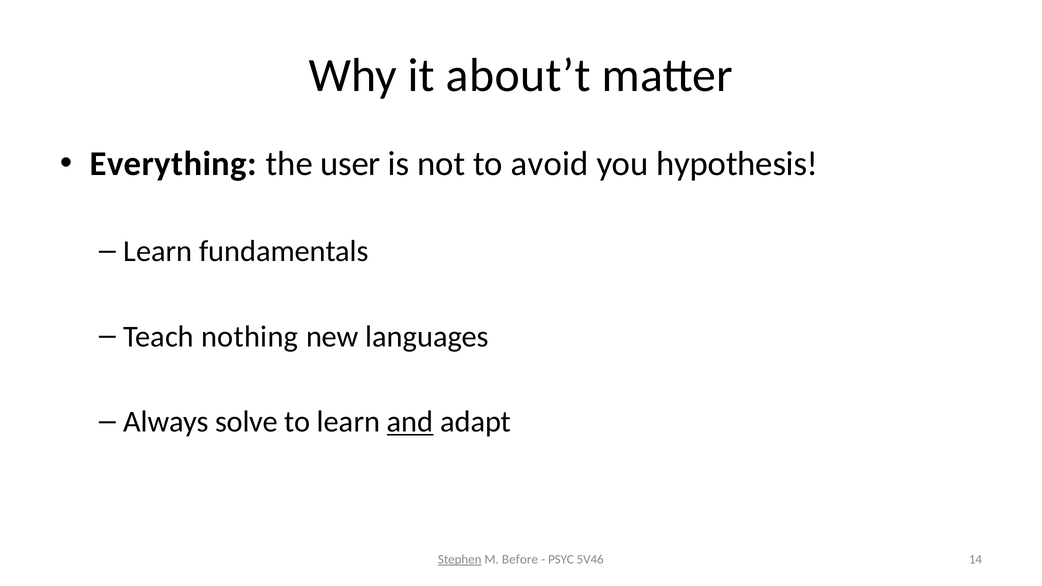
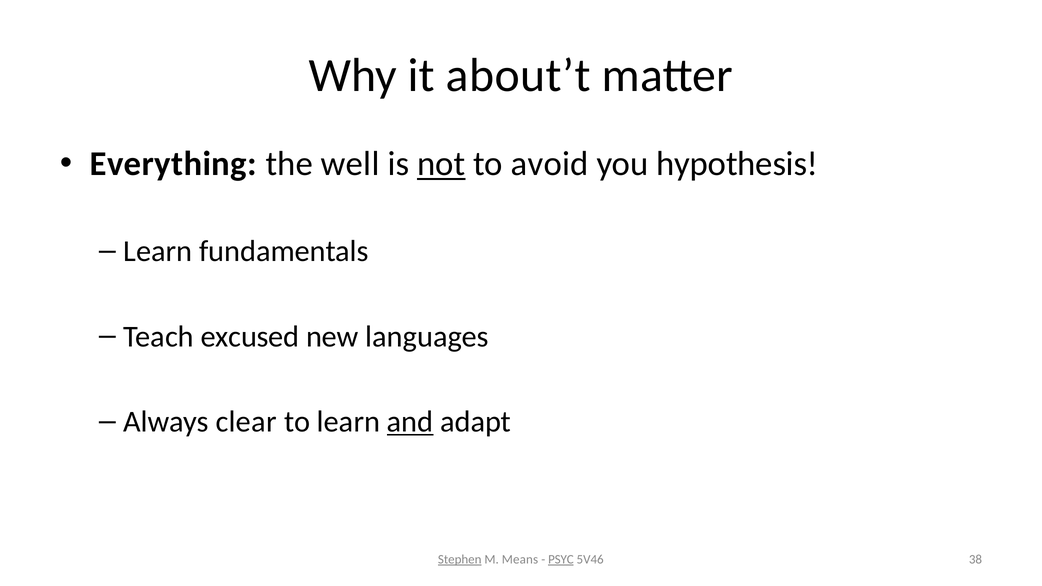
user: user -> well (350, 164)
not underline: none -> present (441, 164)
nothing: nothing -> excused (250, 337)
solve: solve -> clear (246, 422)
Before: Before -> Means (520, 560)
PSYC underline: none -> present (561, 560)
14: 14 -> 38 (975, 560)
